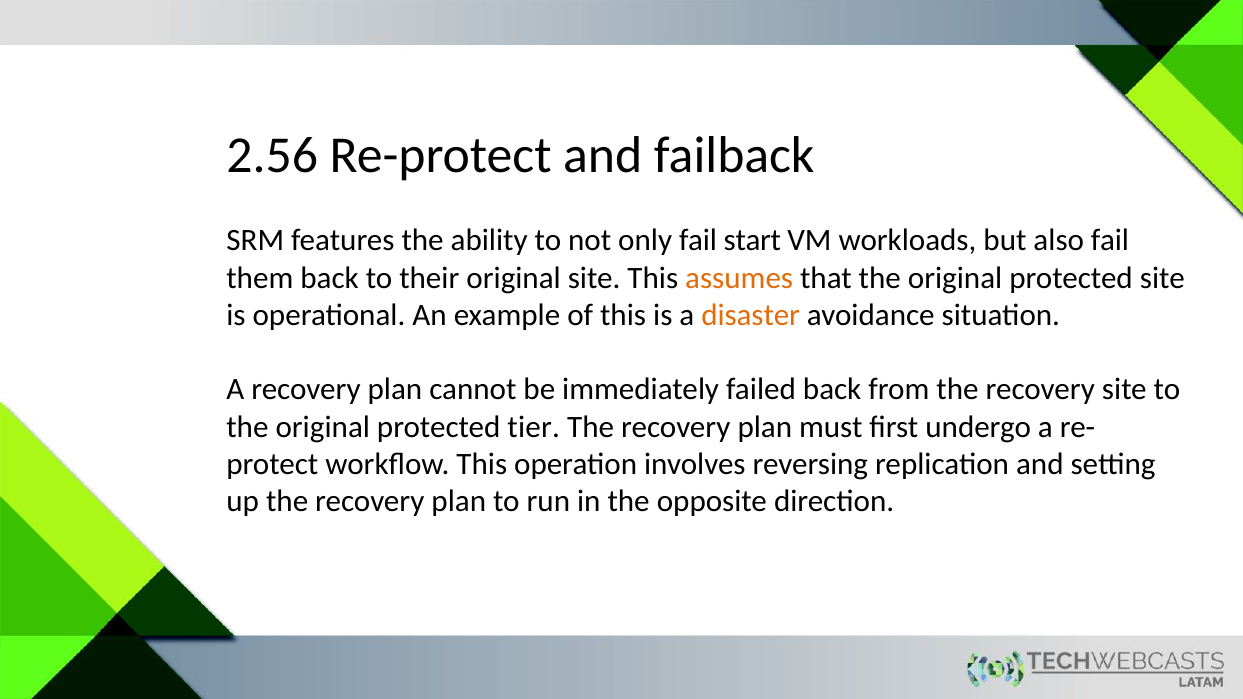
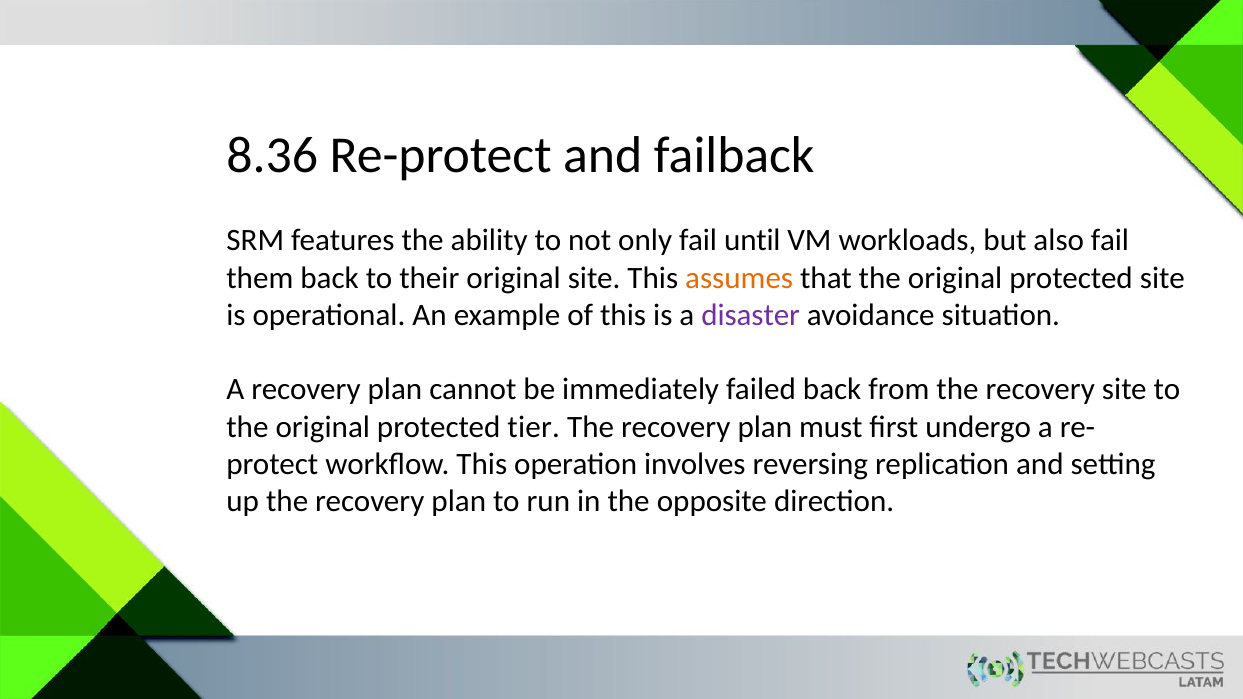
2.56: 2.56 -> 8.36 (272, 155)
start: start -> until (752, 241)
disaster colour: orange -> purple (751, 315)
